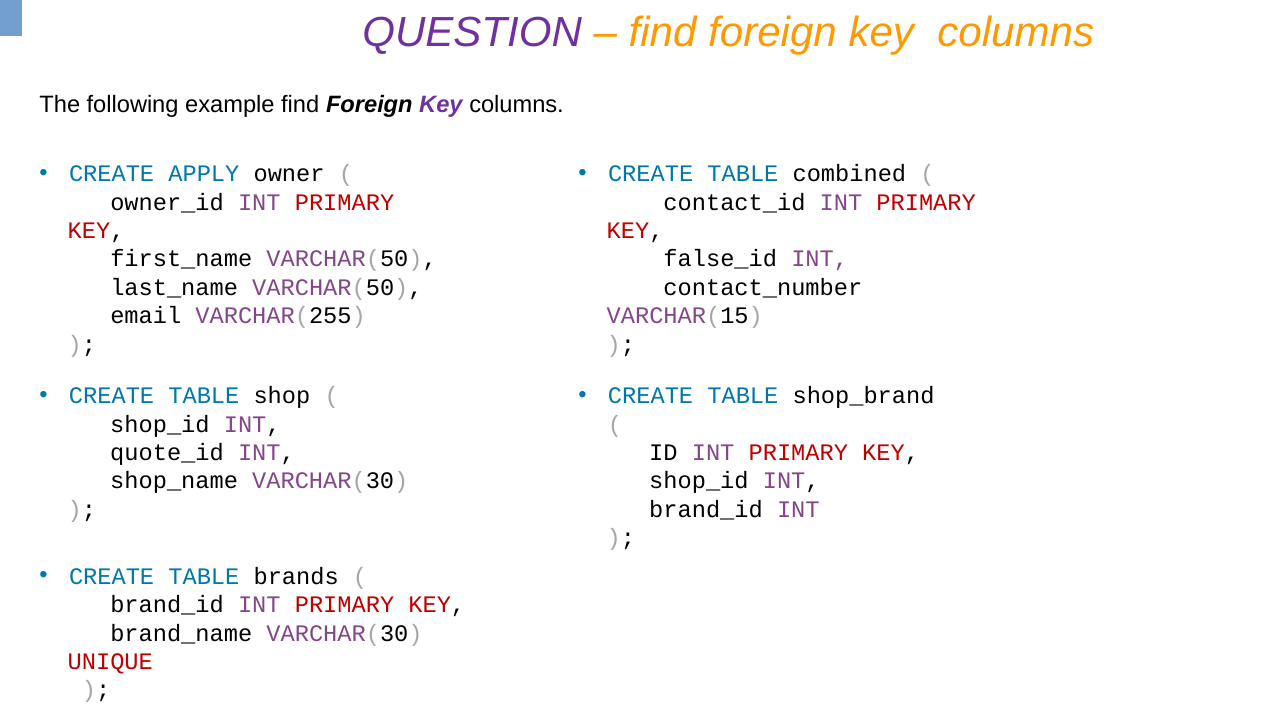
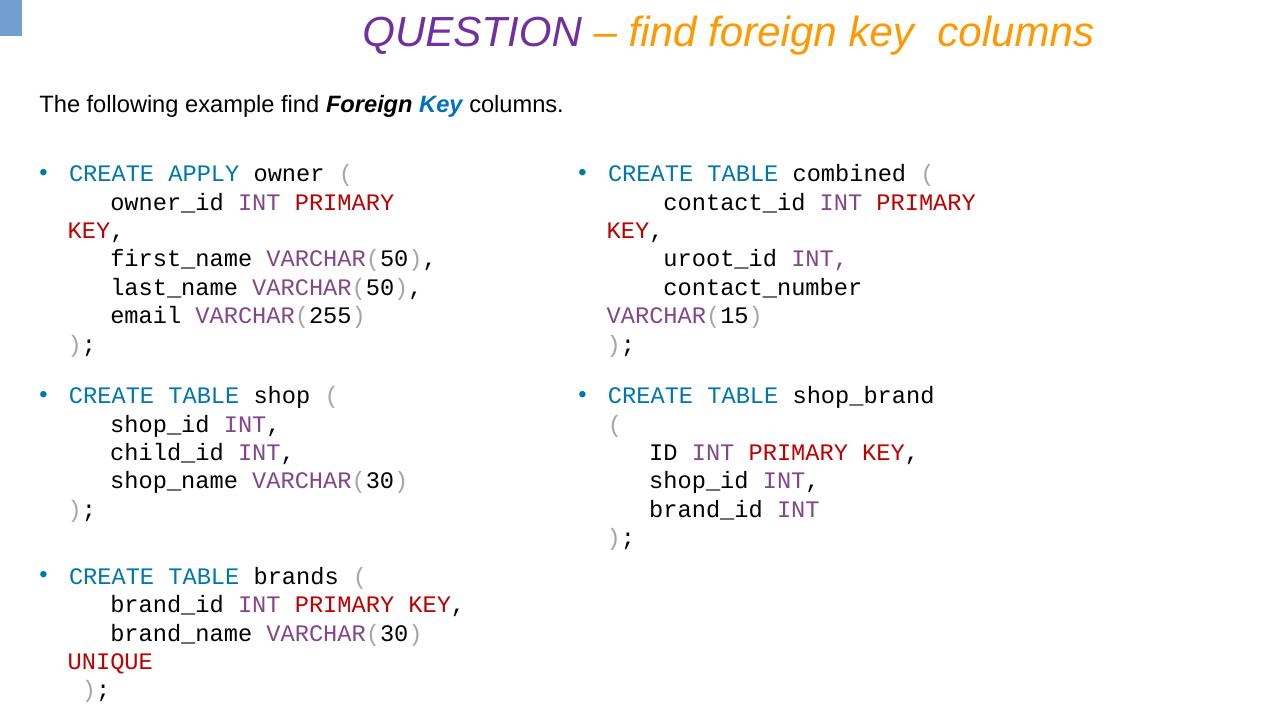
Key colour: purple -> blue (441, 105)
false_id: false_id -> uroot_id (720, 259)
quote_id: quote_id -> child_id (167, 453)
